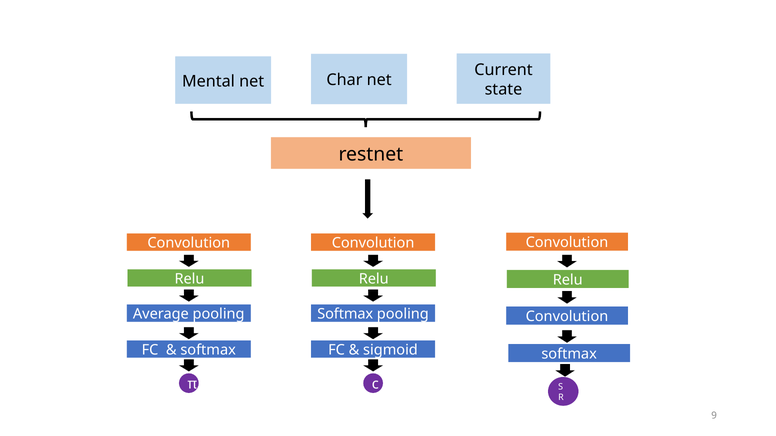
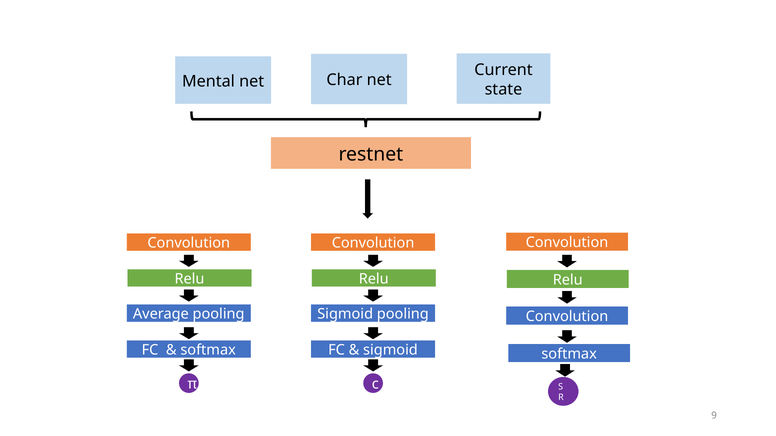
Softmax: Softmax -> Sigmoid (345, 315)
